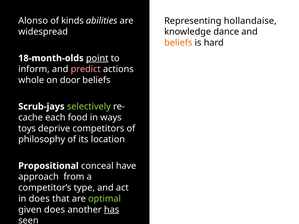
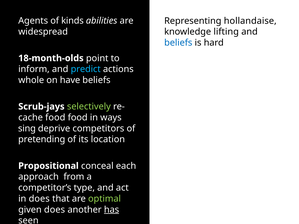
Alonso: Alonso -> Agents (33, 21)
dance: dance -> lifting (226, 32)
beliefs colour: orange -> blue (178, 43)
point underline: present -> none (97, 58)
predict colour: pink -> light blue (86, 69)
door: door -> have (70, 80)
each: each -> food (55, 118)
toys: toys -> sing (27, 129)
philosophy: philosophy -> pretending (42, 140)
have: have -> each (126, 166)
